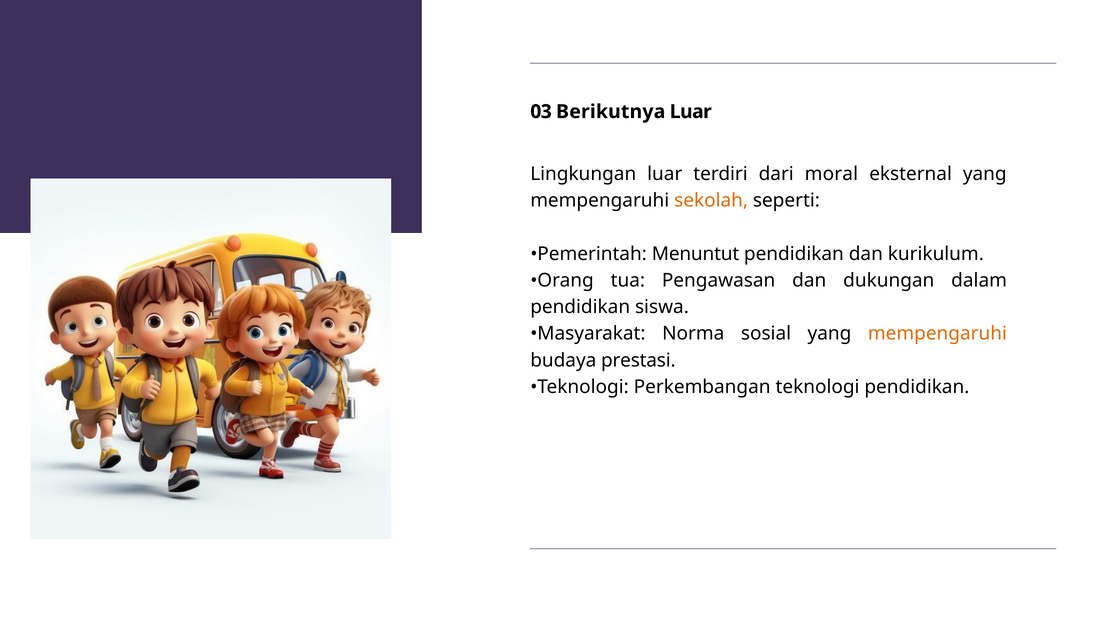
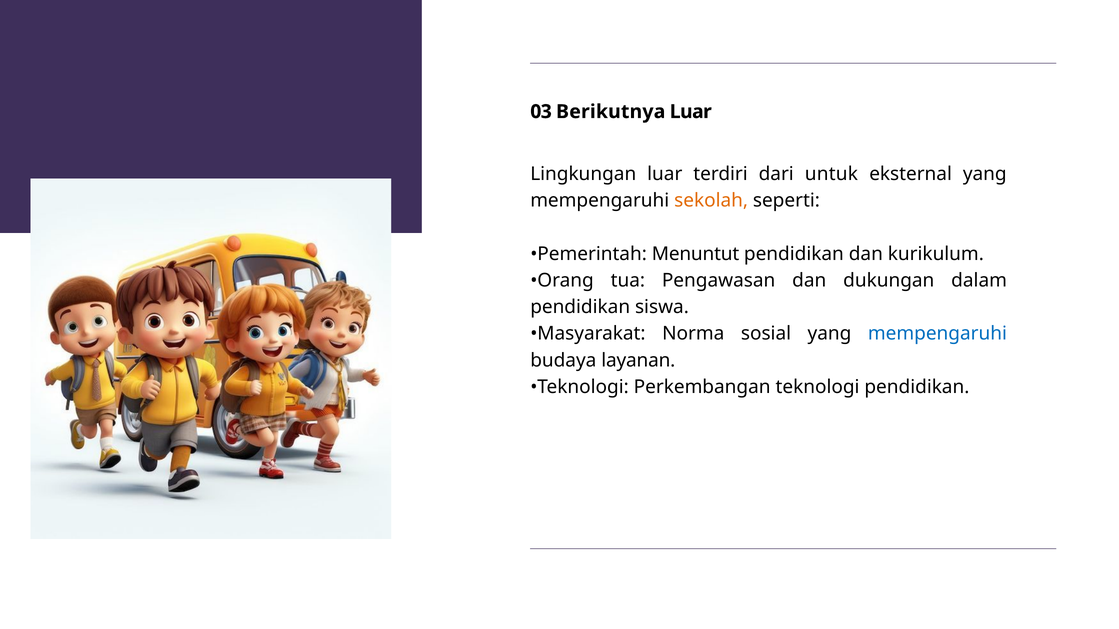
moral: moral -> untuk (831, 174)
mempengaruhi colour: orange -> blue (937, 334)
prestasi: prestasi -> layanan (638, 361)
